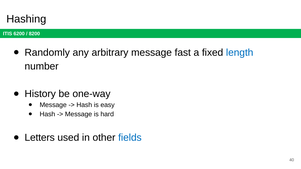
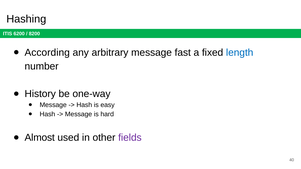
Randomly: Randomly -> According (47, 53)
Letters: Letters -> Almost (40, 138)
fields colour: blue -> purple (130, 138)
